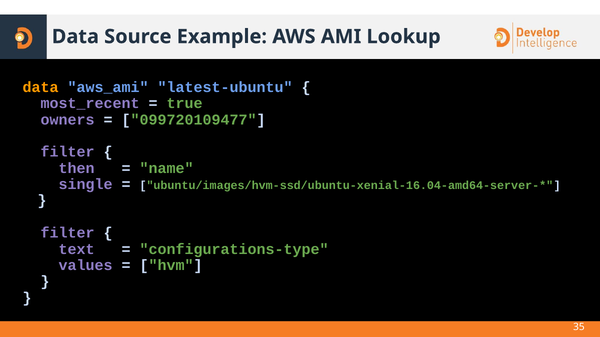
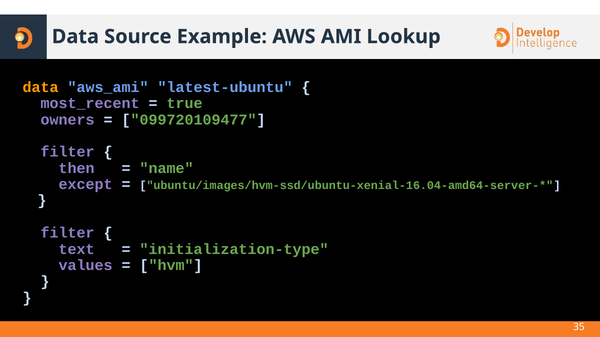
single: single -> except (86, 185)
configurations-type: configurations-type -> initialization-type (234, 249)
